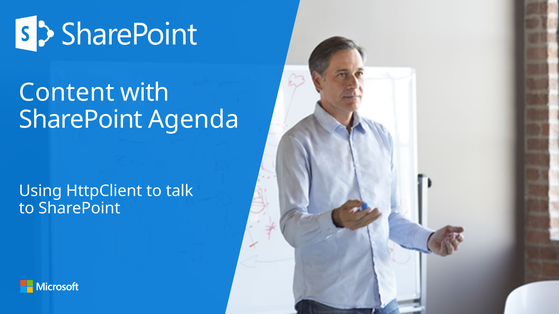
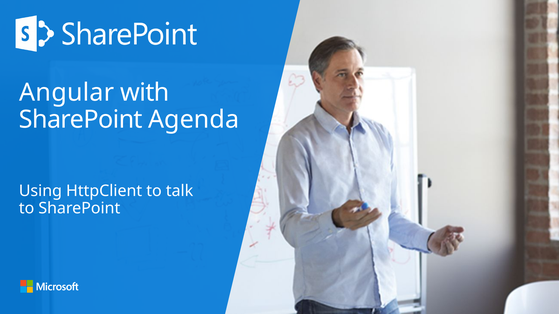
Content: Content -> Angular (67, 93)
